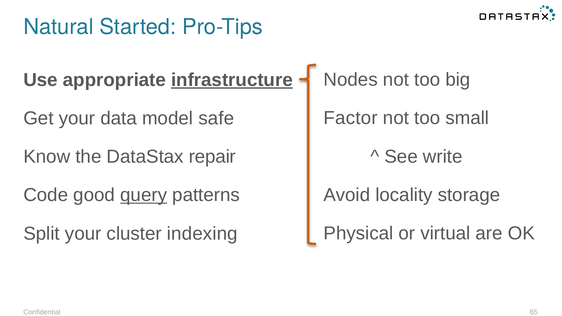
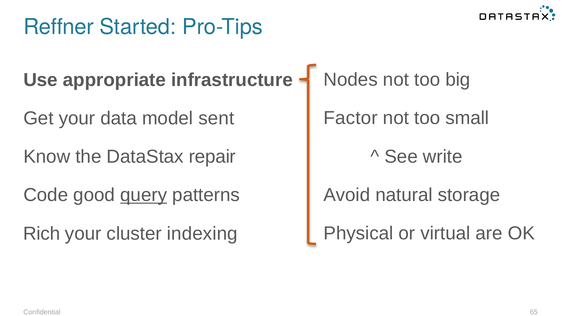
Natural: Natural -> Reffner (59, 27)
infrastructure underline: present -> none (232, 80)
safe: safe -> sent (216, 118)
locality: locality -> natural (404, 195)
Split: Split -> Rich (42, 234)
